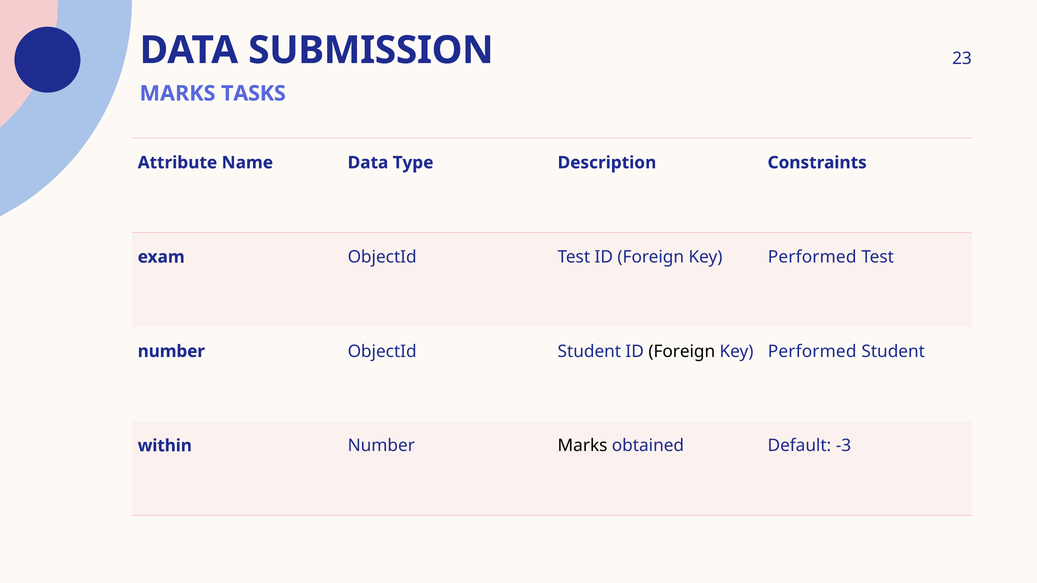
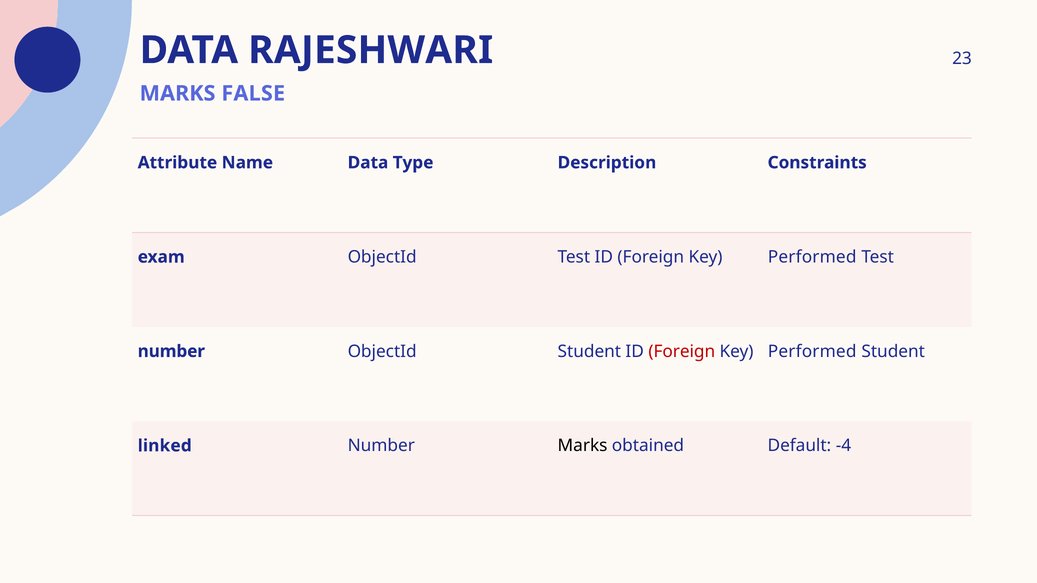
SUBMISSION: SUBMISSION -> RAJESHWARI (371, 50)
TASKS: TASKS -> FALSE (253, 93)
Foreign colour: black -> red (682, 352)
within: within -> linked (165, 446)
-3: -3 -> -4 (844, 446)
